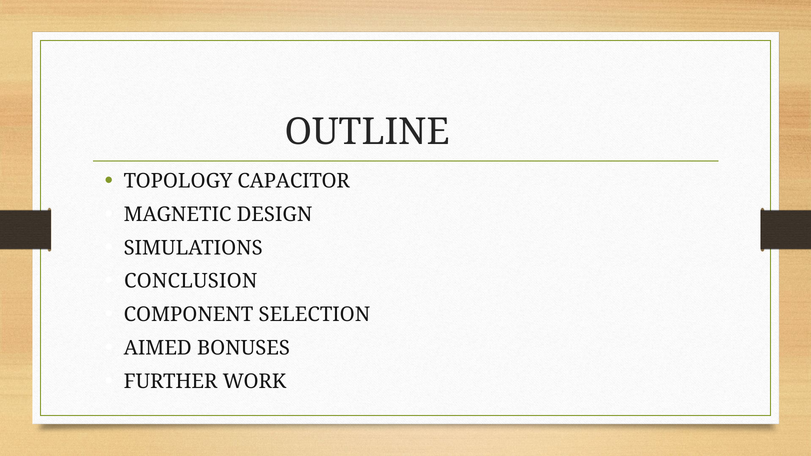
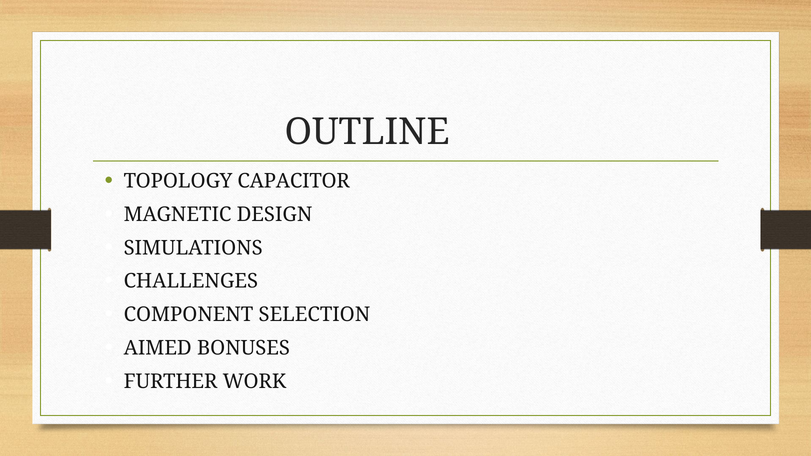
CONCLUSION: CONCLUSION -> CHALLENGES (191, 281)
